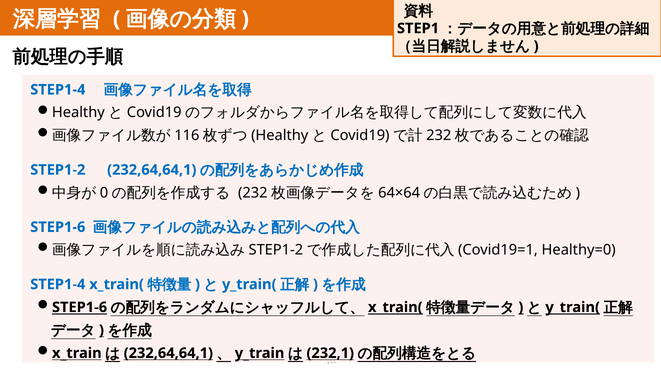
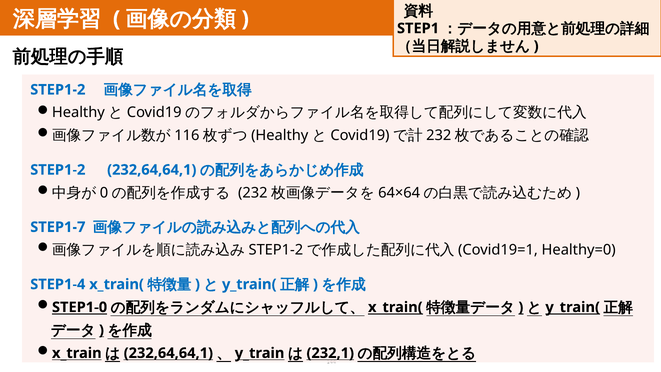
STEP1-4: STEP1-4 -> STEP1-2 (58, 90)
STEP1-6: STEP1-6 -> STEP1-7 (58, 227)
STEP1-6: STEP1-6 -> STEP1-0 (80, 307)
